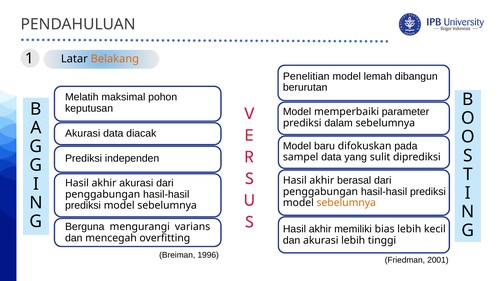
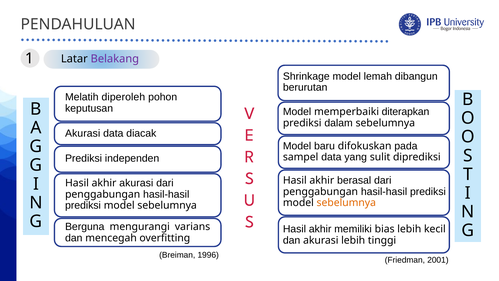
Belakang colour: orange -> purple (115, 59)
Penelitian: Penelitian -> Shrinkage (306, 76)
maksimal: maksimal -> diperoleh (123, 97)
parameter: parameter -> diterapkan (406, 112)
